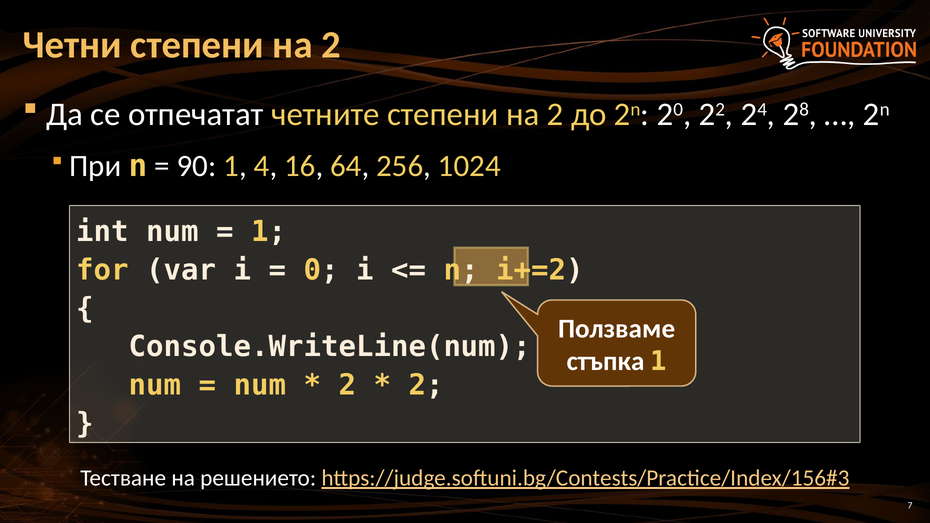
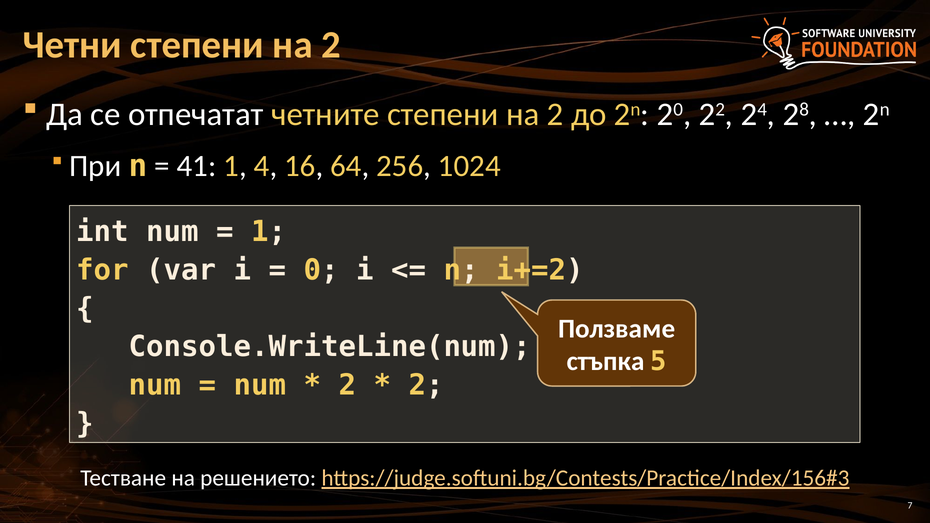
90: 90 -> 41 (196, 166)
стъпка 1: 1 -> 5 (659, 361)
